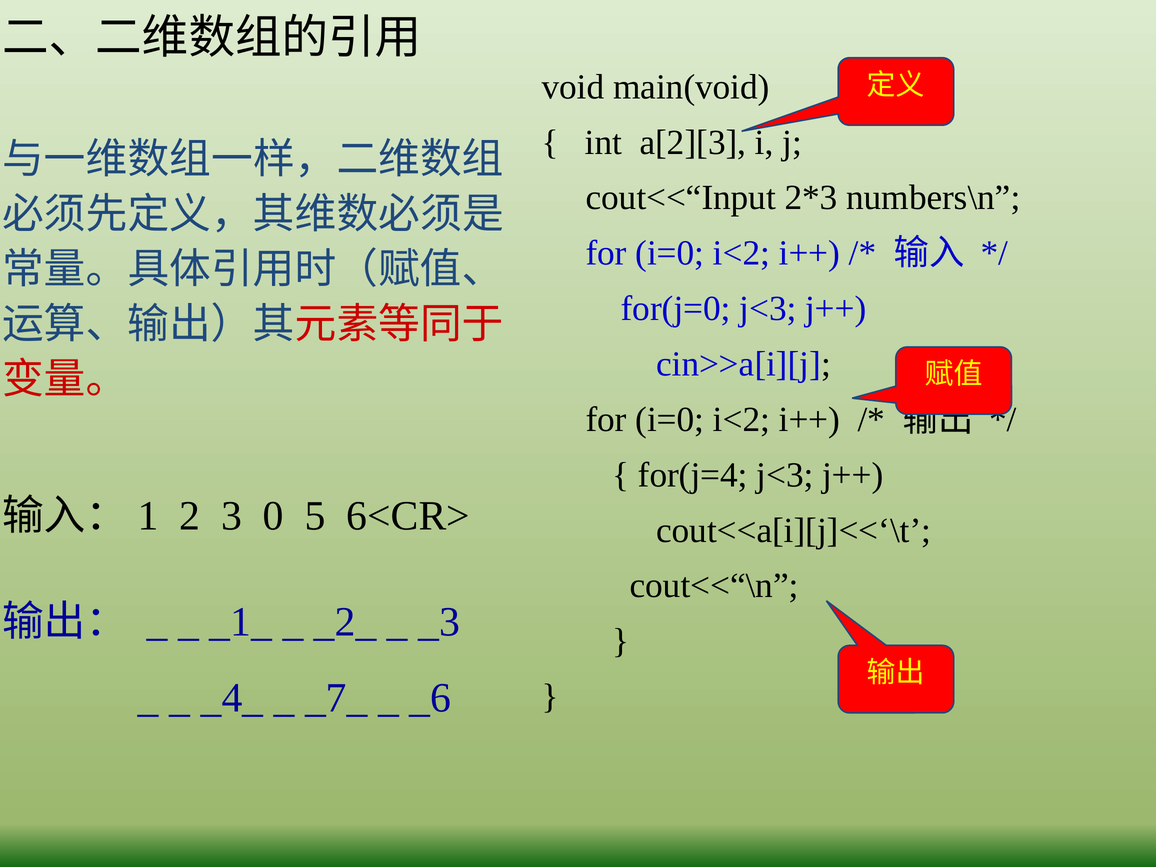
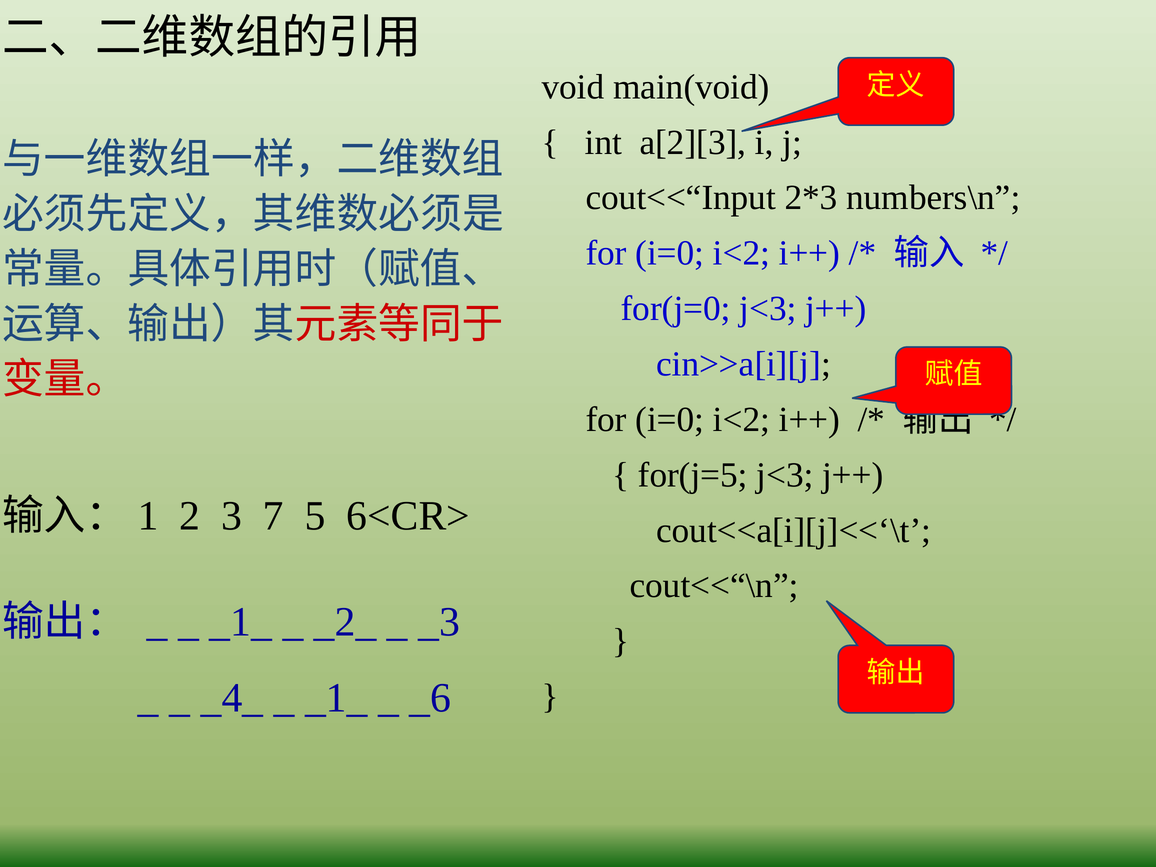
for(j=4: for(j=4 -> for(j=5 (693, 475)
0: 0 -> 7 (273, 516)
_7_: _7_ -> _1_ (336, 698)
